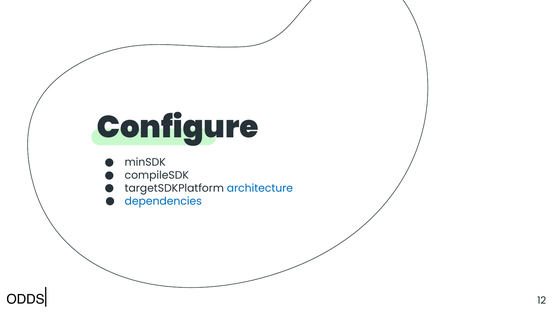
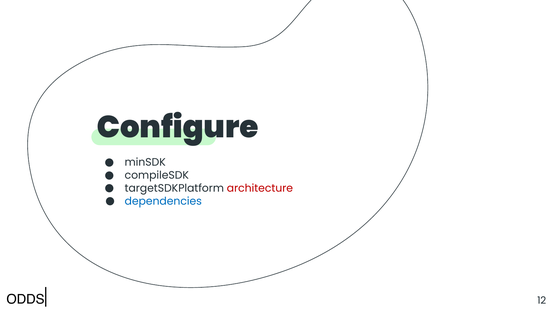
architecture colour: blue -> red (260, 188)
